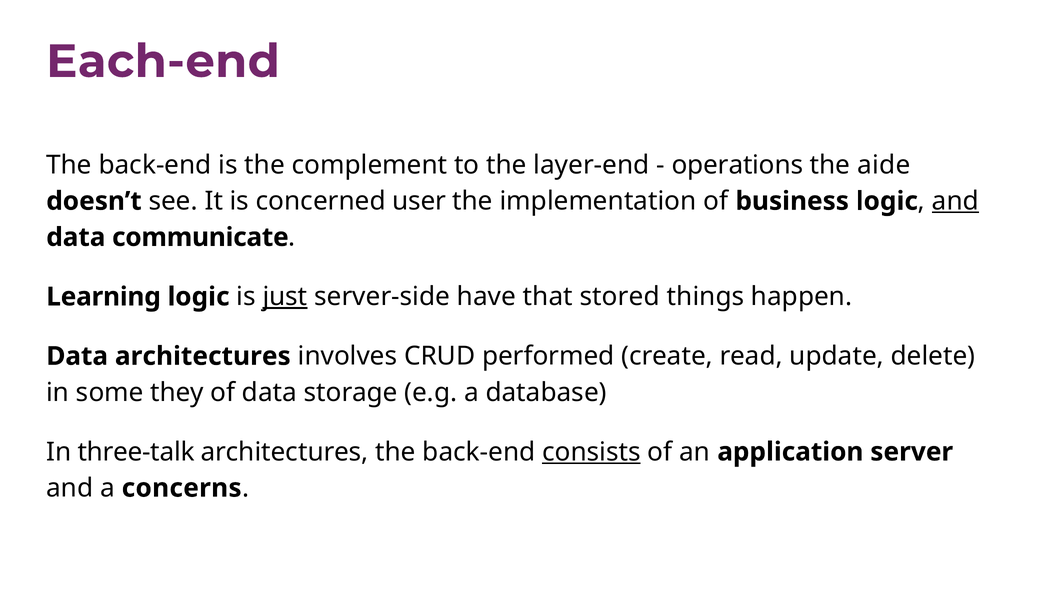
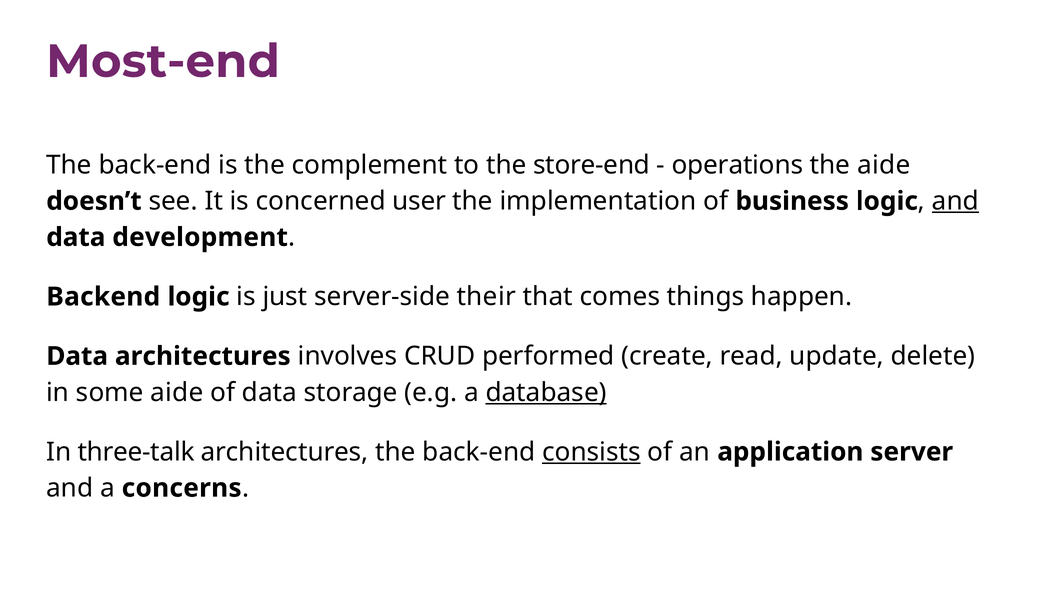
Each-end: Each-end -> Most-end (163, 62)
layer-end: layer-end -> store-end (592, 165)
communicate: communicate -> development (200, 237)
Learning: Learning -> Backend (103, 297)
just underline: present -> none (285, 297)
have: have -> their (486, 297)
stored: stored -> comes (620, 297)
some they: they -> aide (177, 392)
database underline: none -> present (546, 392)
